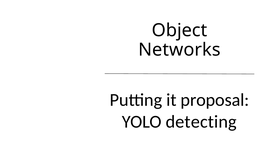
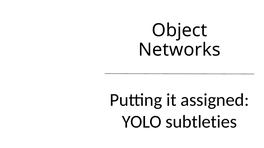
proposal: proposal -> assigned (215, 100)
detecting: detecting -> subtleties (201, 122)
